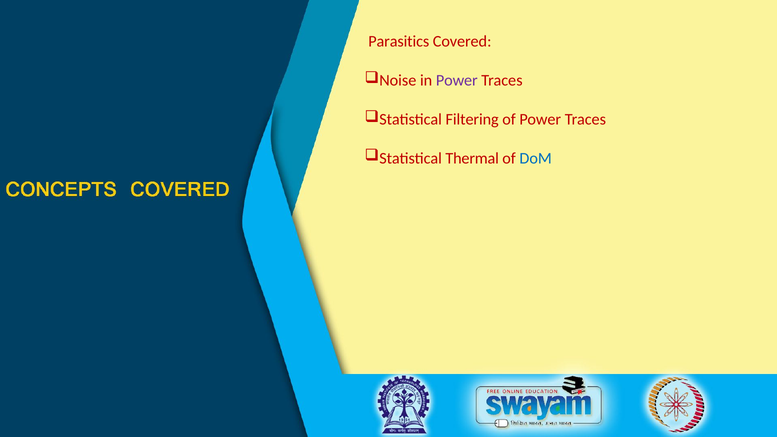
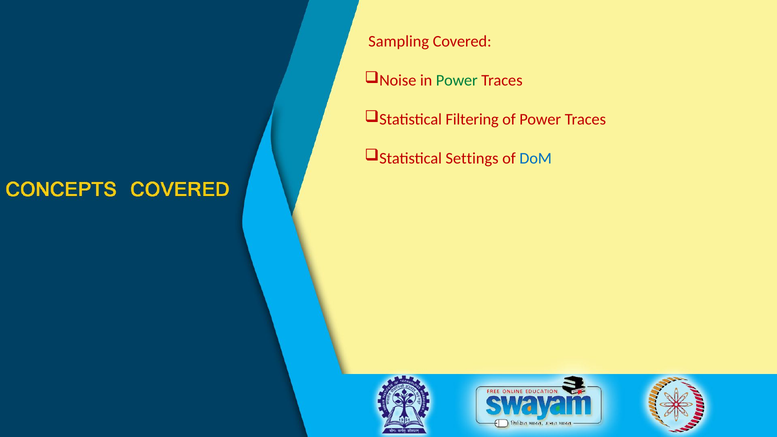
Parasitics: Parasitics -> Sampling (399, 42)
Power colour: purple -> green (457, 80)
Thermal: Thermal -> Settings (472, 158)
